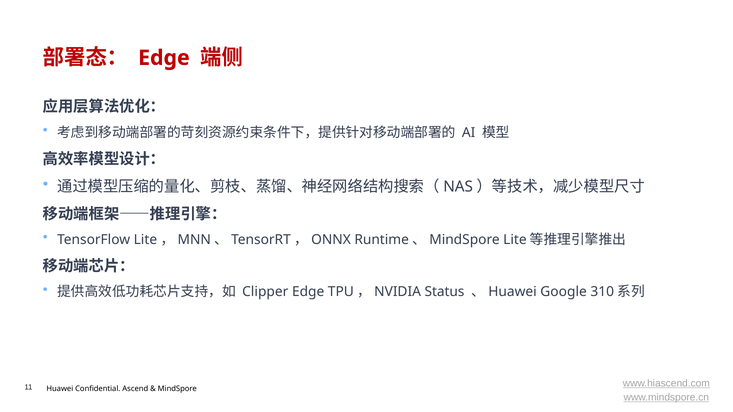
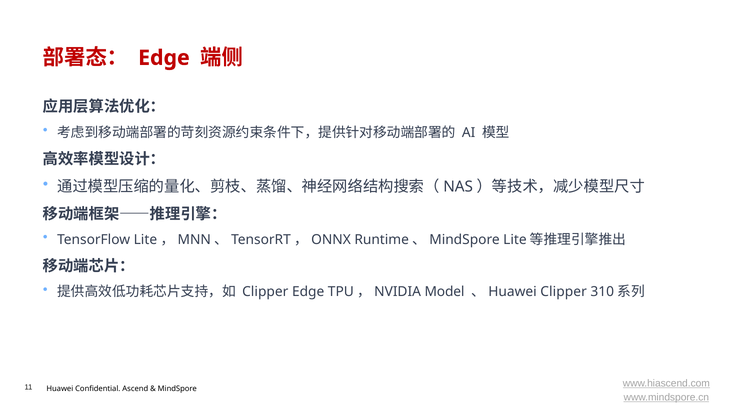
Status: Status -> Model (445, 292)
、Huawei Google: Google -> Clipper (564, 292)
